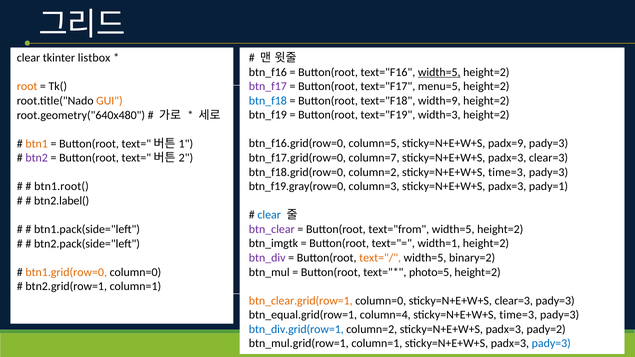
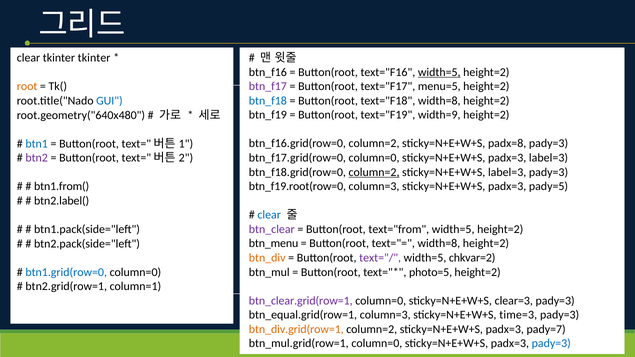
tkinter listbox: listbox -> tkinter (94, 58)
text="F18 width=9: width=9 -> width=8 (439, 101)
GUI colour: orange -> blue (109, 101)
width=3: width=3 -> width=9 (439, 115)
btn_f16.grid(row=0 column=5: column=5 -> column=2 (374, 144)
padx=9: padx=9 -> padx=8 (507, 144)
btn1 colour: orange -> blue (37, 144)
btn_f17.grid(row=0 column=7: column=7 -> column=0 (374, 158)
padx=3 clear=3: clear=3 -> label=3 (548, 158)
column=2 underline: none -> present (374, 172)
time=3: time=3 -> label=3 (507, 172)
btn_f19.gray(row=0: btn_f19.gray(row=0 -> btn_f19.root(row=0 (297, 186)
pady=1: pady=1 -> pady=5 (549, 186)
btn1.root(: btn1.root( -> btn1.from( (62, 187)
btn_imgtk: btn_imgtk -> btn_menu (274, 244)
text="= width=1: width=1 -> width=8 (439, 244)
btn_div colour: purple -> orange (267, 258)
text="/ colour: orange -> purple (380, 258)
binary=2: binary=2 -> chkvar=2 (472, 258)
btn1.grid(row=0 colour: orange -> blue (66, 272)
btn_clear.grid(row=1 colour: orange -> purple (301, 301)
btn_equal.grid(row=1 column=4: column=4 -> column=3 (385, 315)
btn_div.grid(row=1 colour: blue -> orange (296, 329)
pady=2: pady=2 -> pady=7 (546, 329)
btn_mul.grid(row=1 column=1: column=1 -> column=0 (377, 344)
